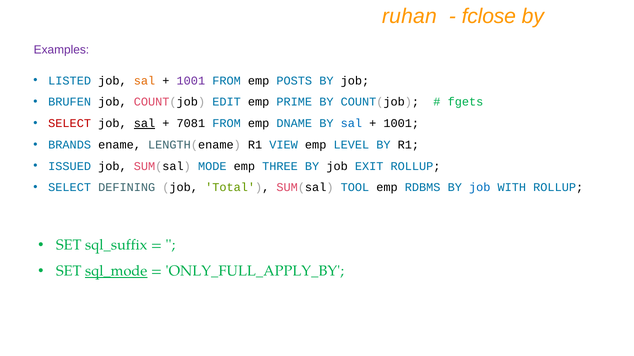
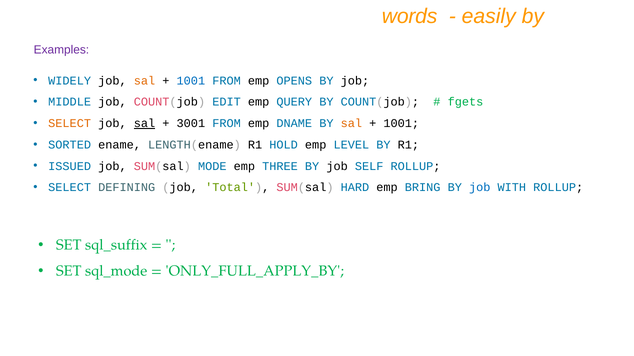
ruhan: ruhan -> words (410, 17)
fclose: fclose -> easily (489, 17)
LISTED: LISTED -> WIDELY (70, 81)
1001 colour: purple -> blue (191, 81)
POSTS: POSTS -> OPENS (294, 81)
BRUFEN: BRUFEN -> MIDDLE (70, 102)
PRIME: PRIME -> QUERY (294, 102)
SELECT colour: red -> orange (70, 124)
7081: 7081 -> 3001 (191, 124)
sal colour: blue -> orange (351, 124)
BRANDS: BRANDS -> SORTED (70, 145)
VIEW: VIEW -> HOLD (284, 145)
EXIT: EXIT -> SELF (369, 166)
TOOL: TOOL -> HARD (355, 188)
RDBMS: RDBMS -> BRING (423, 188)
sql_mode underline: present -> none (116, 272)
